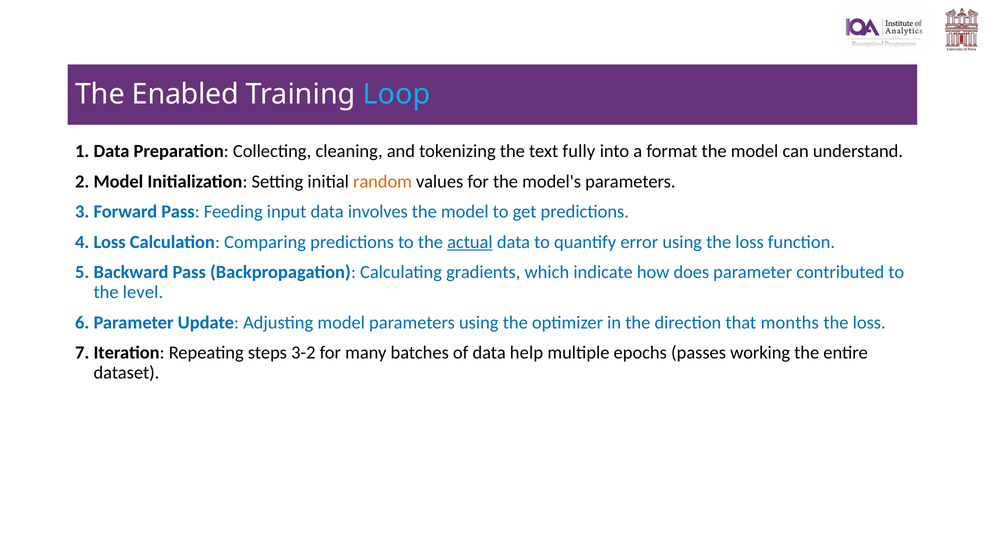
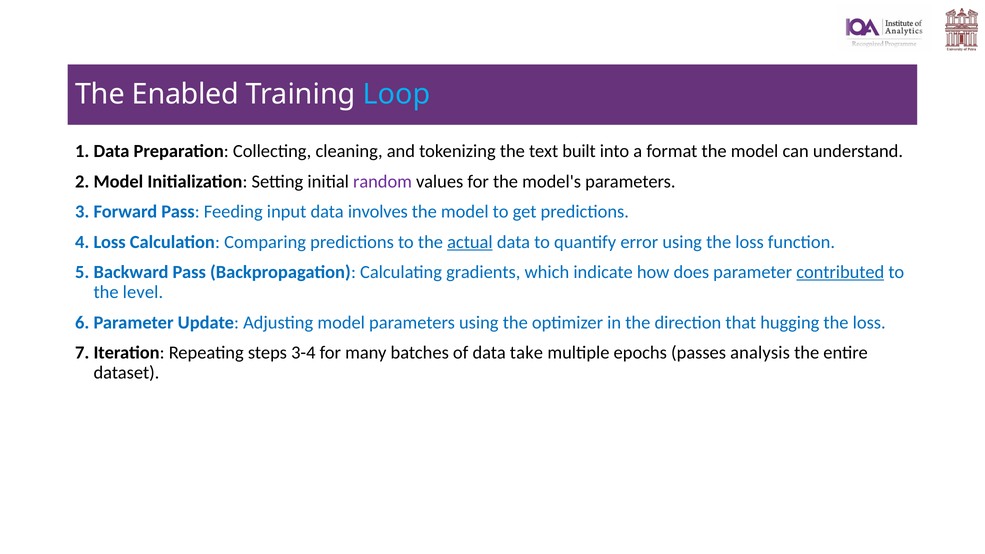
fully: fully -> built (579, 151)
random colour: orange -> purple (383, 182)
contributed underline: none -> present (840, 272)
months: months -> hugging (790, 322)
3-2: 3-2 -> 3-4 (303, 353)
help: help -> take (526, 353)
working: working -> analysis (760, 353)
